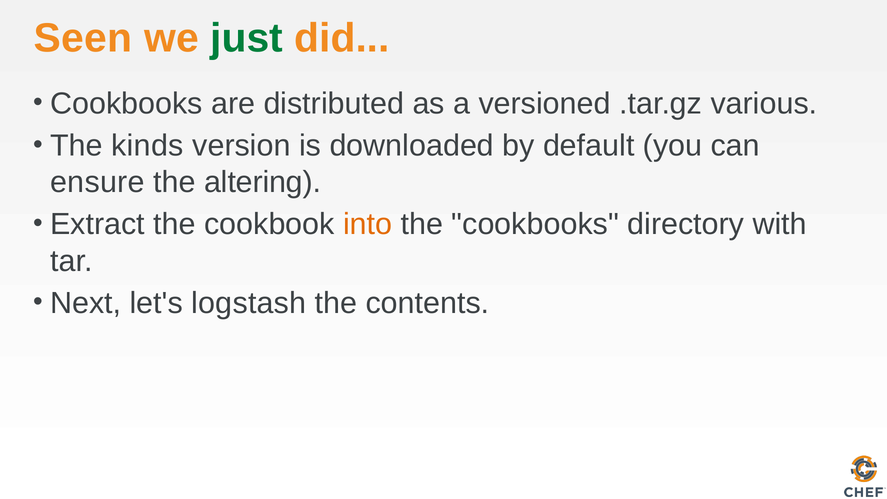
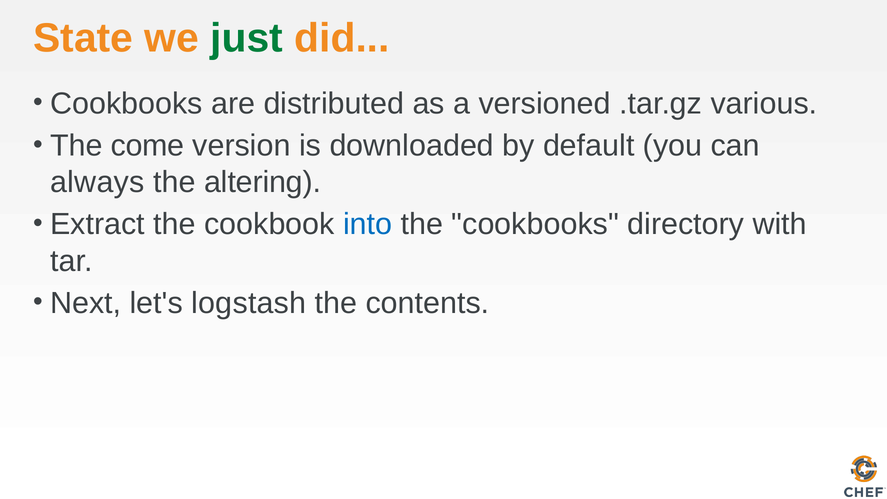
Seen: Seen -> State (83, 38)
kinds: kinds -> come (148, 146)
ensure: ensure -> always (97, 182)
into colour: orange -> blue (368, 224)
